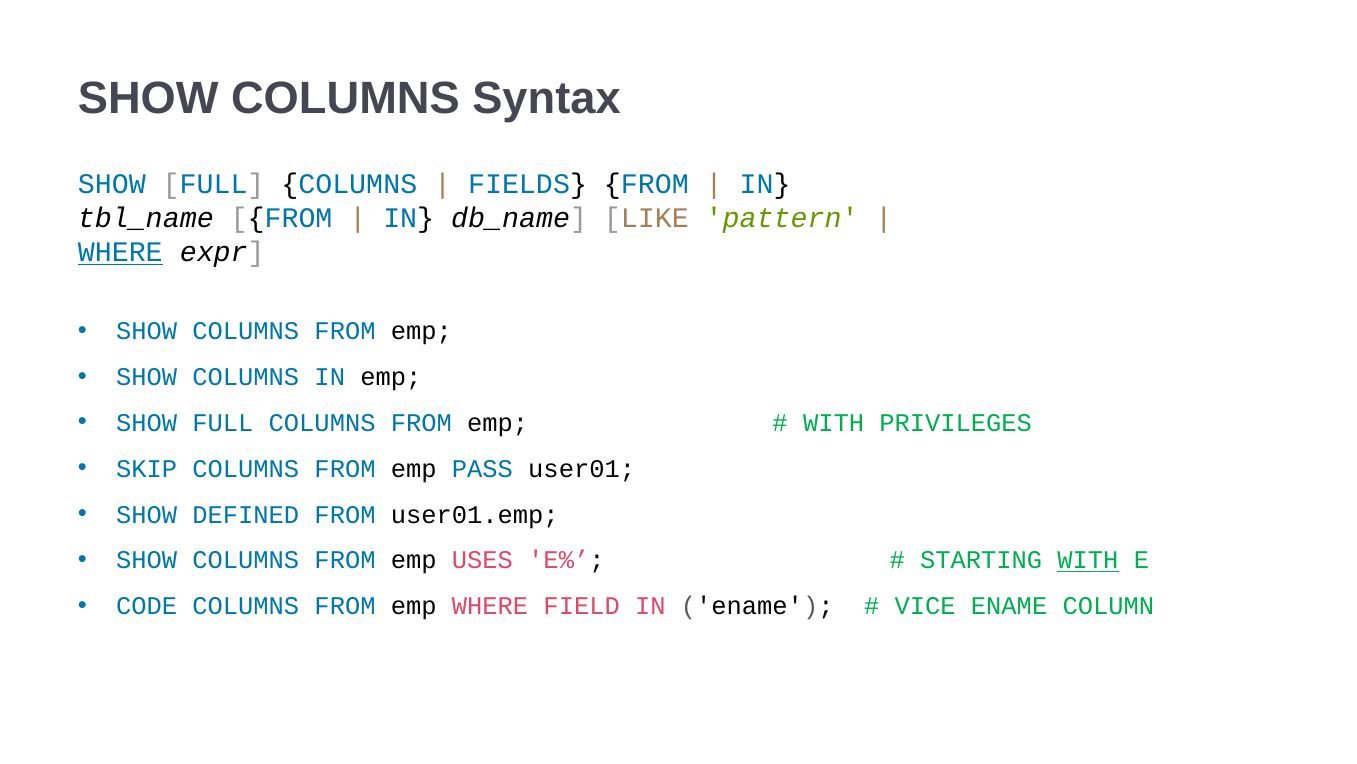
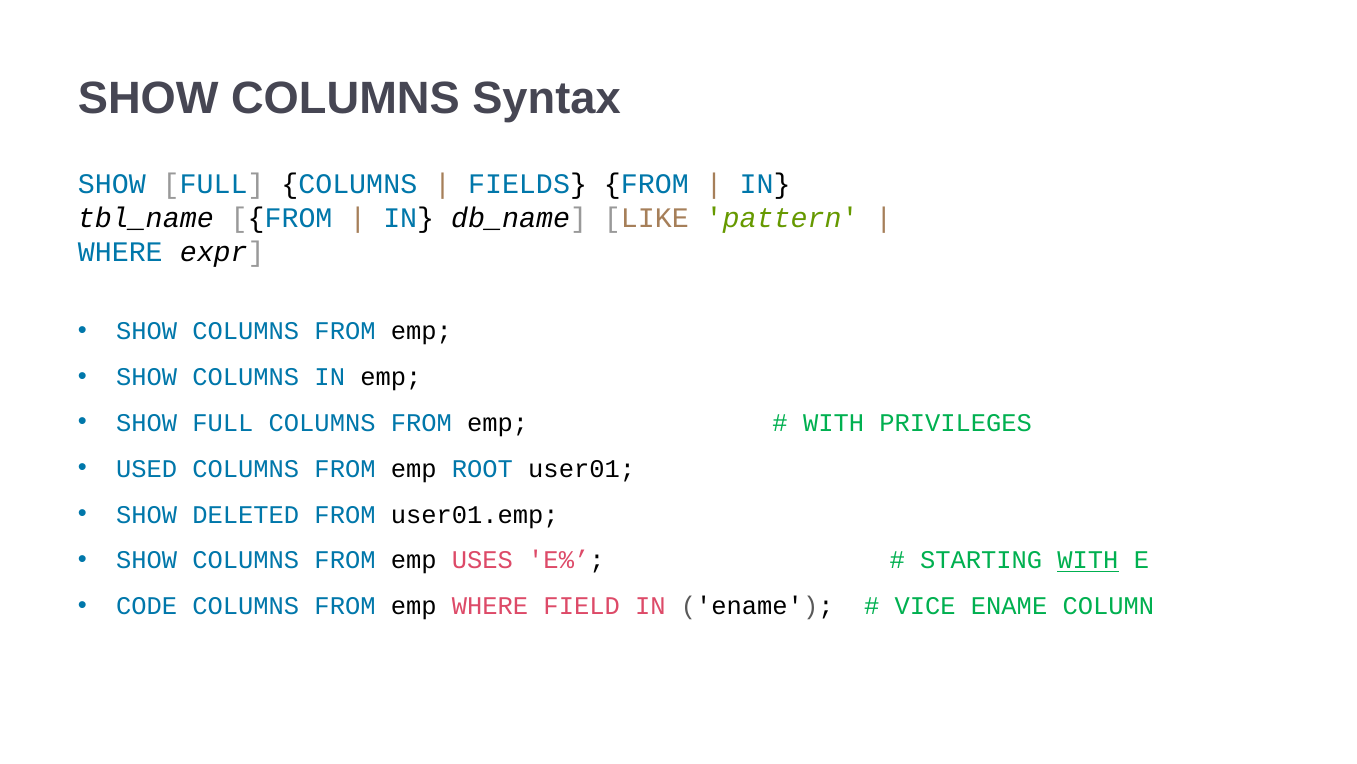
WHERE underline: present -> none (120, 252)
SKIP: SKIP -> USED (147, 468)
PASS: PASS -> ROOT (482, 468)
DEFINED: DEFINED -> DELETED (246, 514)
